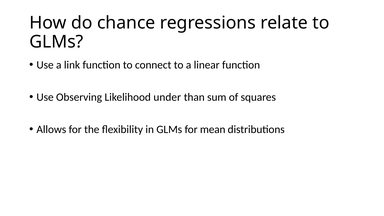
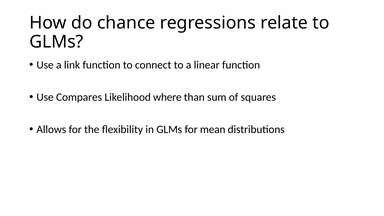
Observing: Observing -> Compares (79, 97)
under: under -> where (167, 97)
